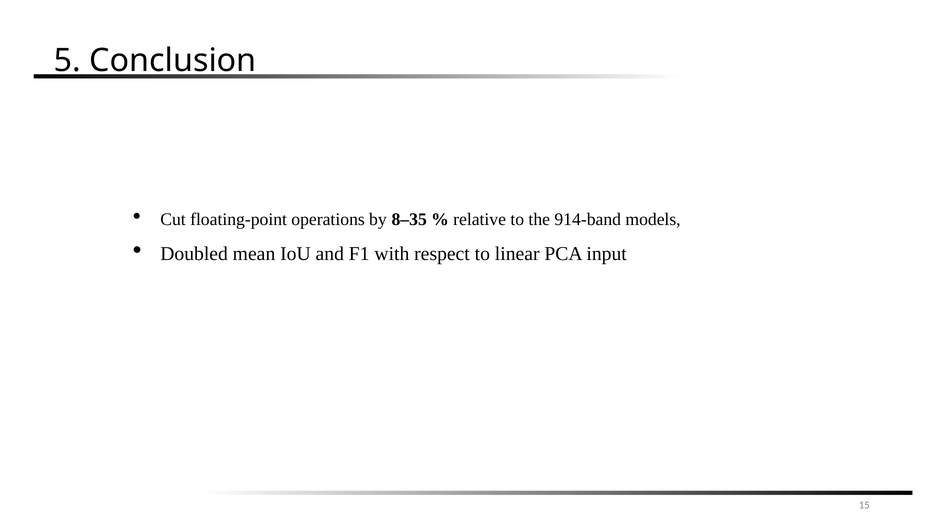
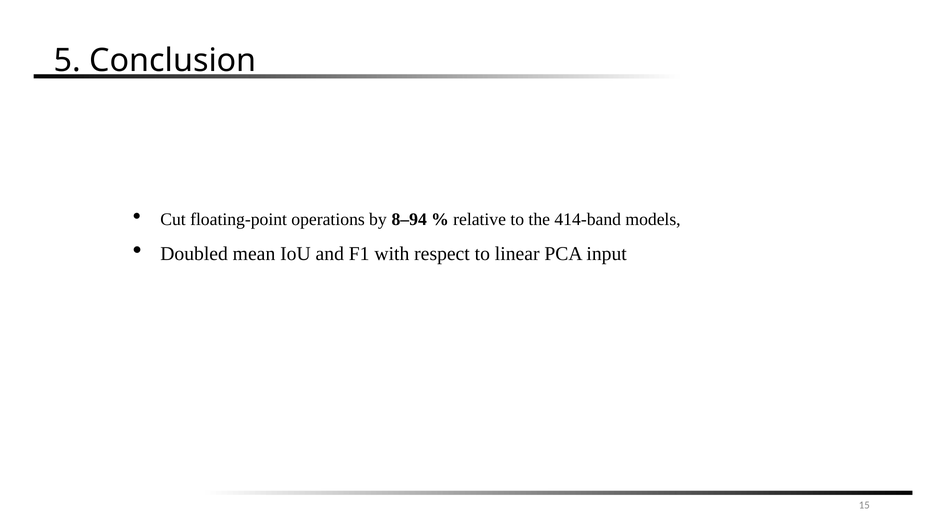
8–35: 8–35 -> 8–94 (409, 220)
914-band: 914-band -> 414-band (588, 220)
